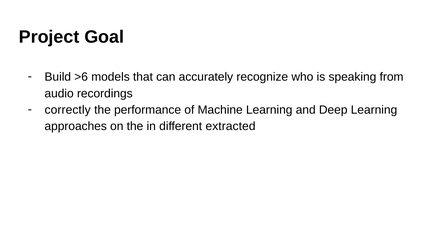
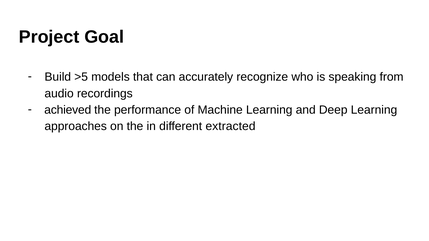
>6: >6 -> >5 (81, 77)
correctly: correctly -> achieved (68, 110)
